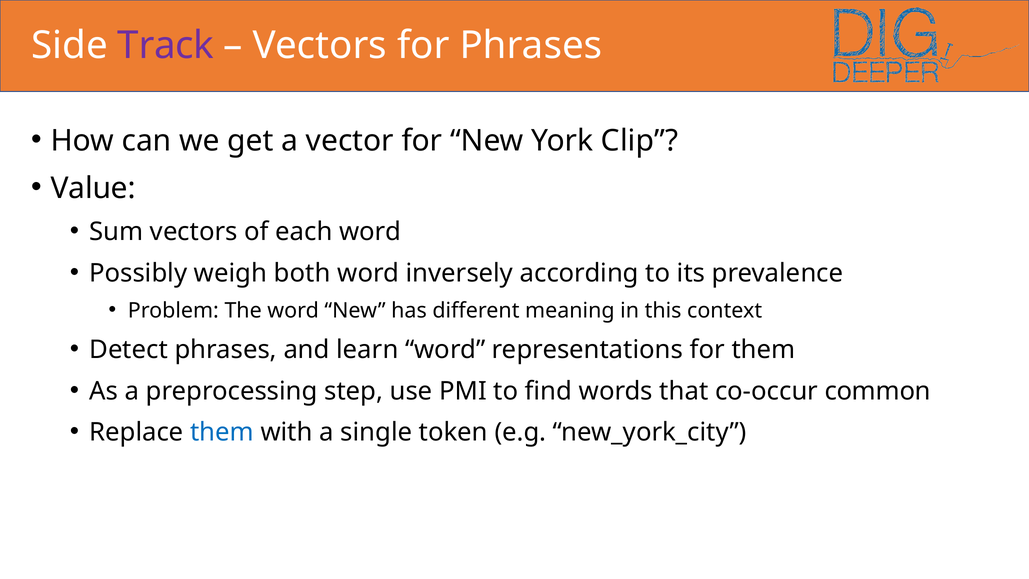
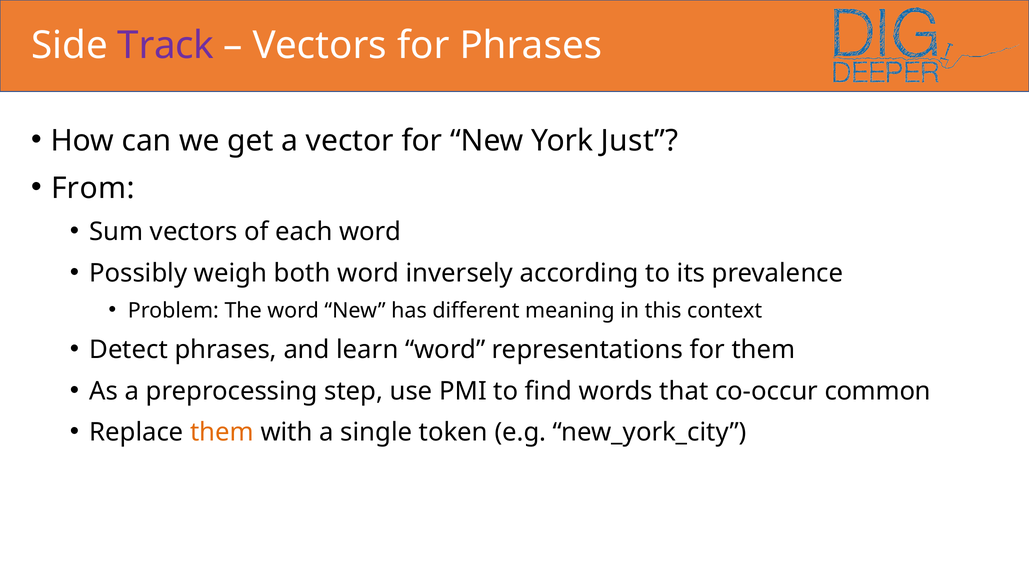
Clip: Clip -> Just (640, 141)
Value: Value -> From (93, 188)
them colour: blue -> orange (222, 432)
